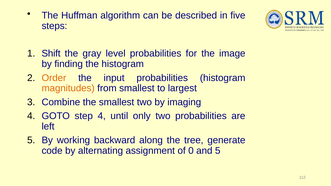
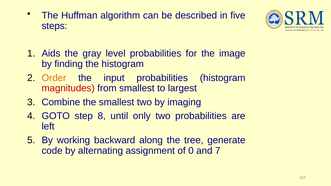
Shift: Shift -> Aids (51, 54)
magnitudes colour: orange -> red (68, 88)
step 4: 4 -> 8 (102, 116)
and 5: 5 -> 7 (218, 151)
